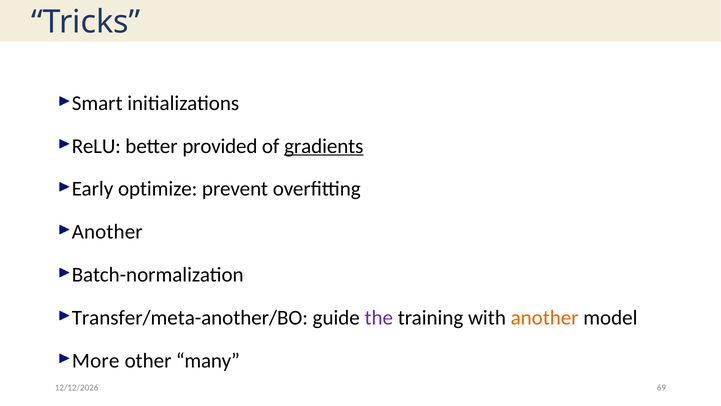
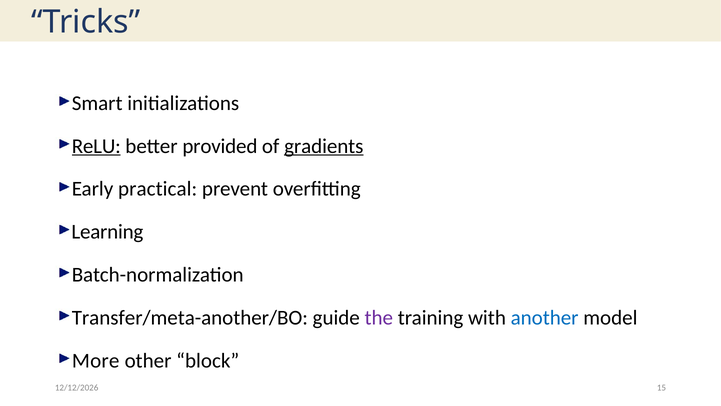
ReLU underline: none -> present (96, 146)
optimize: optimize -> practical (158, 189)
Another: Another -> Learning (107, 232)
another colour: orange -> blue (545, 317)
many: many -> block (208, 360)
69: 69 -> 15 (661, 387)
